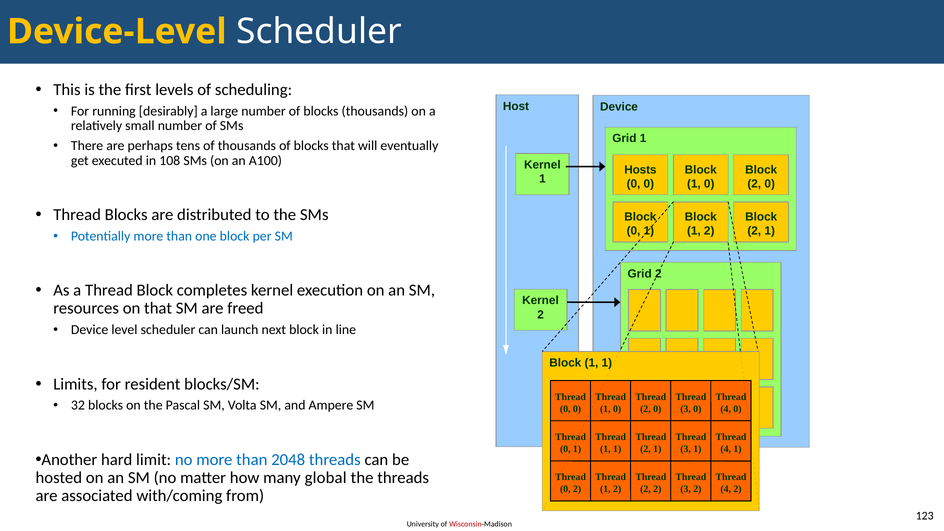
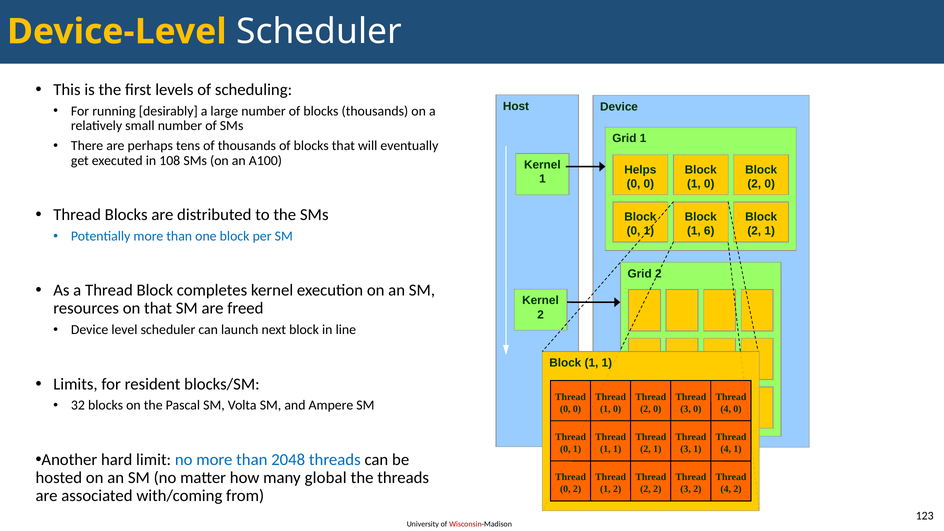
Hosts: Hosts -> Helps (640, 170)
2: 2 -> 6 (709, 231)
